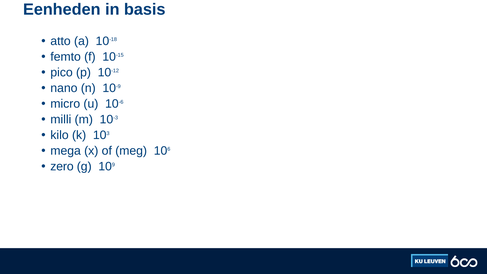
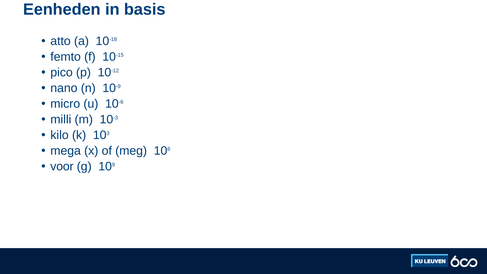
zero: zero -> voor (62, 167)
